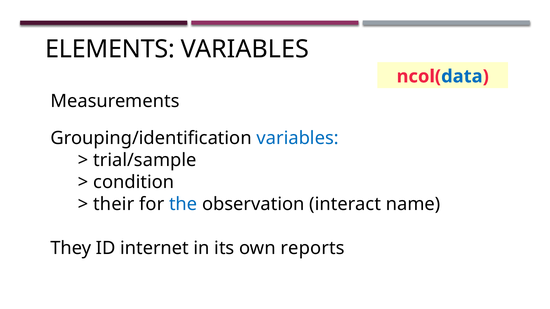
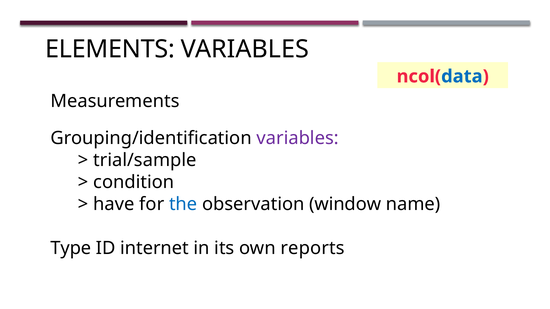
variables colour: blue -> purple (298, 138)
their: their -> have (114, 204)
interact: interact -> window (345, 204)
They: They -> Type (71, 248)
